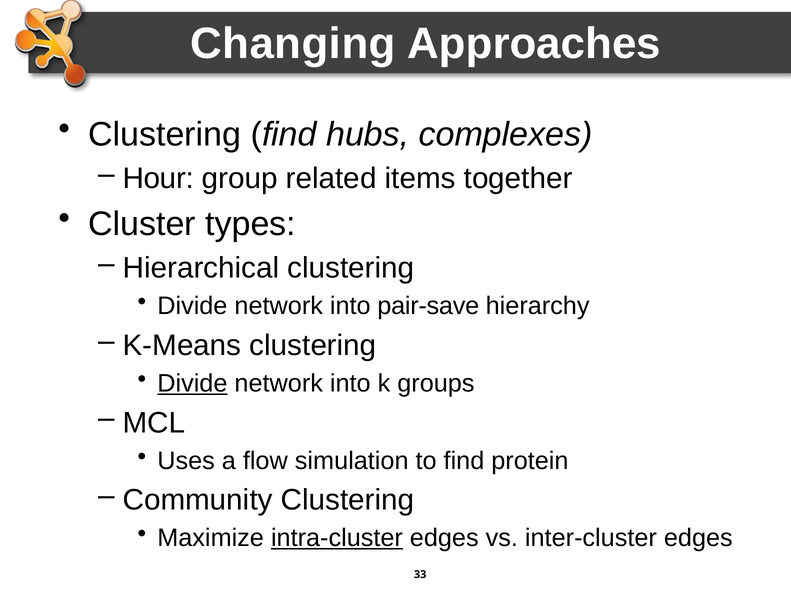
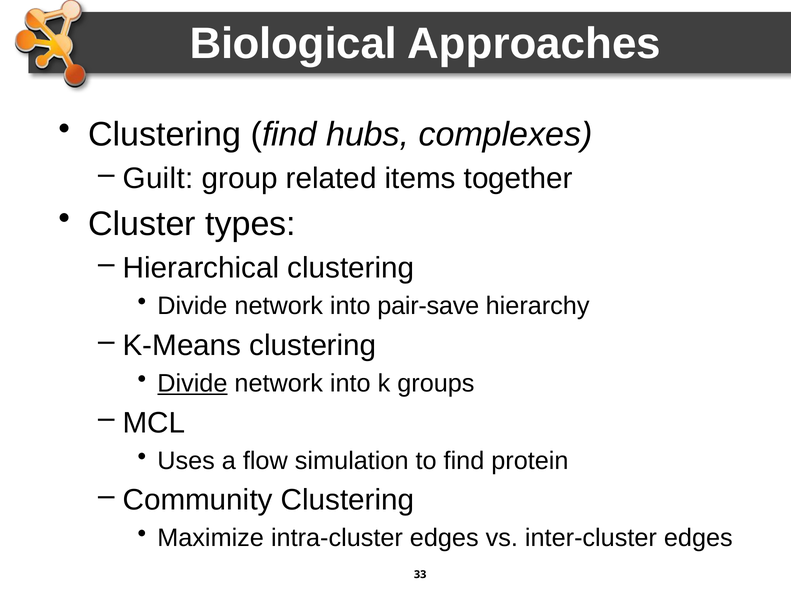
Changing: Changing -> Biological (293, 44)
Hour: Hour -> Guilt (158, 179)
intra-cluster underline: present -> none (337, 538)
